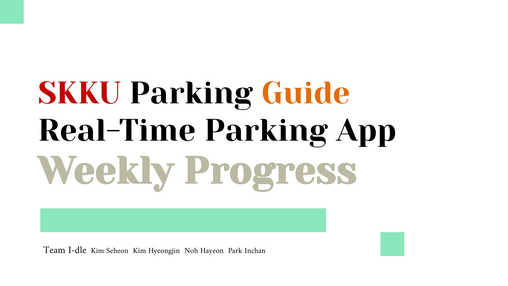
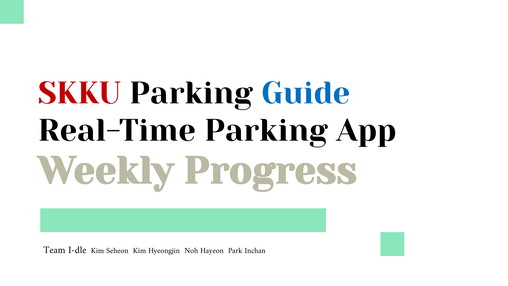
Guide colour: orange -> blue (306, 93)
